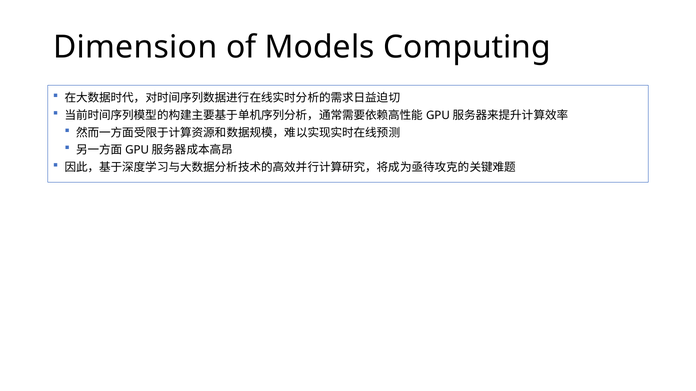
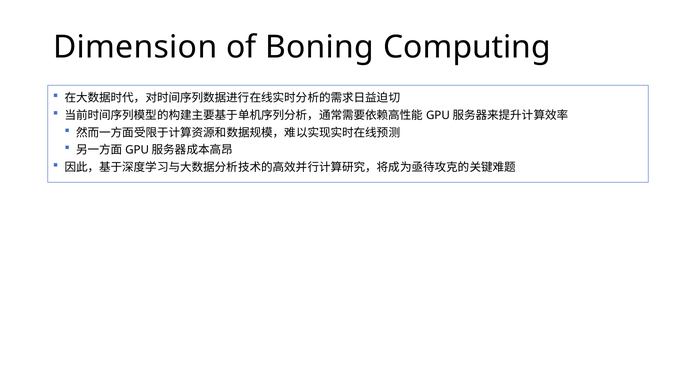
Models: Models -> Boning (320, 47)
